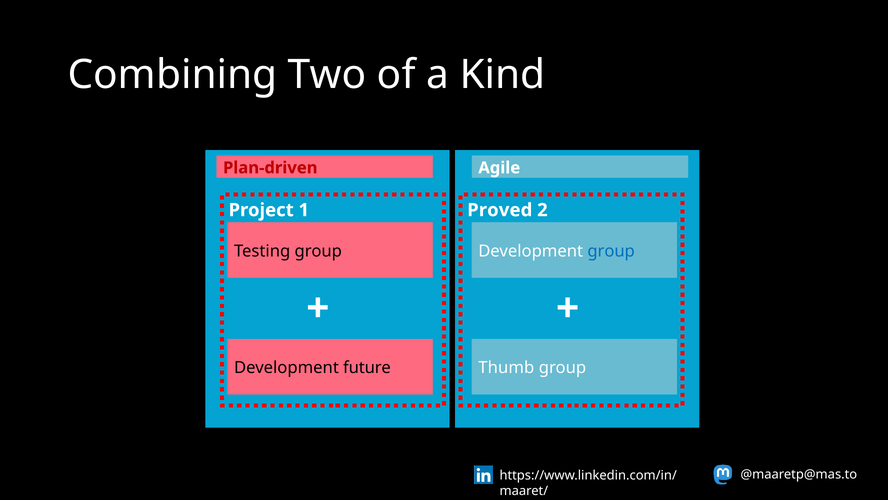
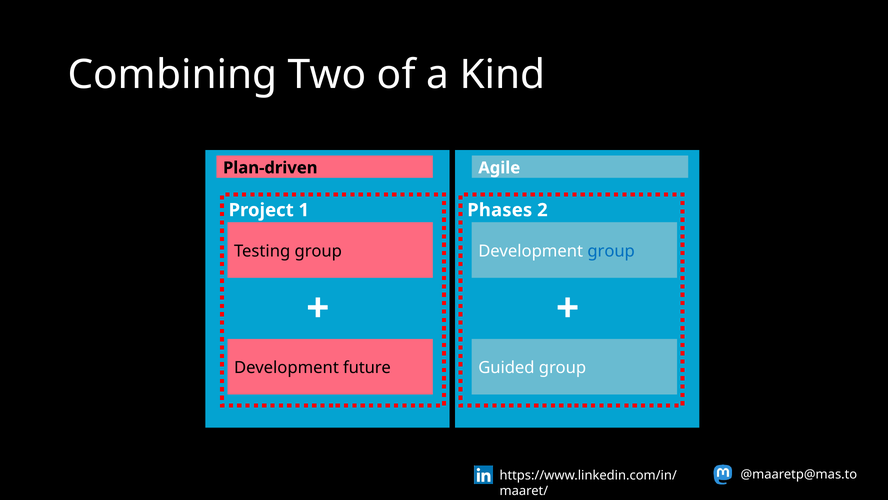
Plan-driven colour: red -> black (270, 168)
Proved: Proved -> Phases (500, 210)
Thumb: Thumb -> Guided (506, 367)
